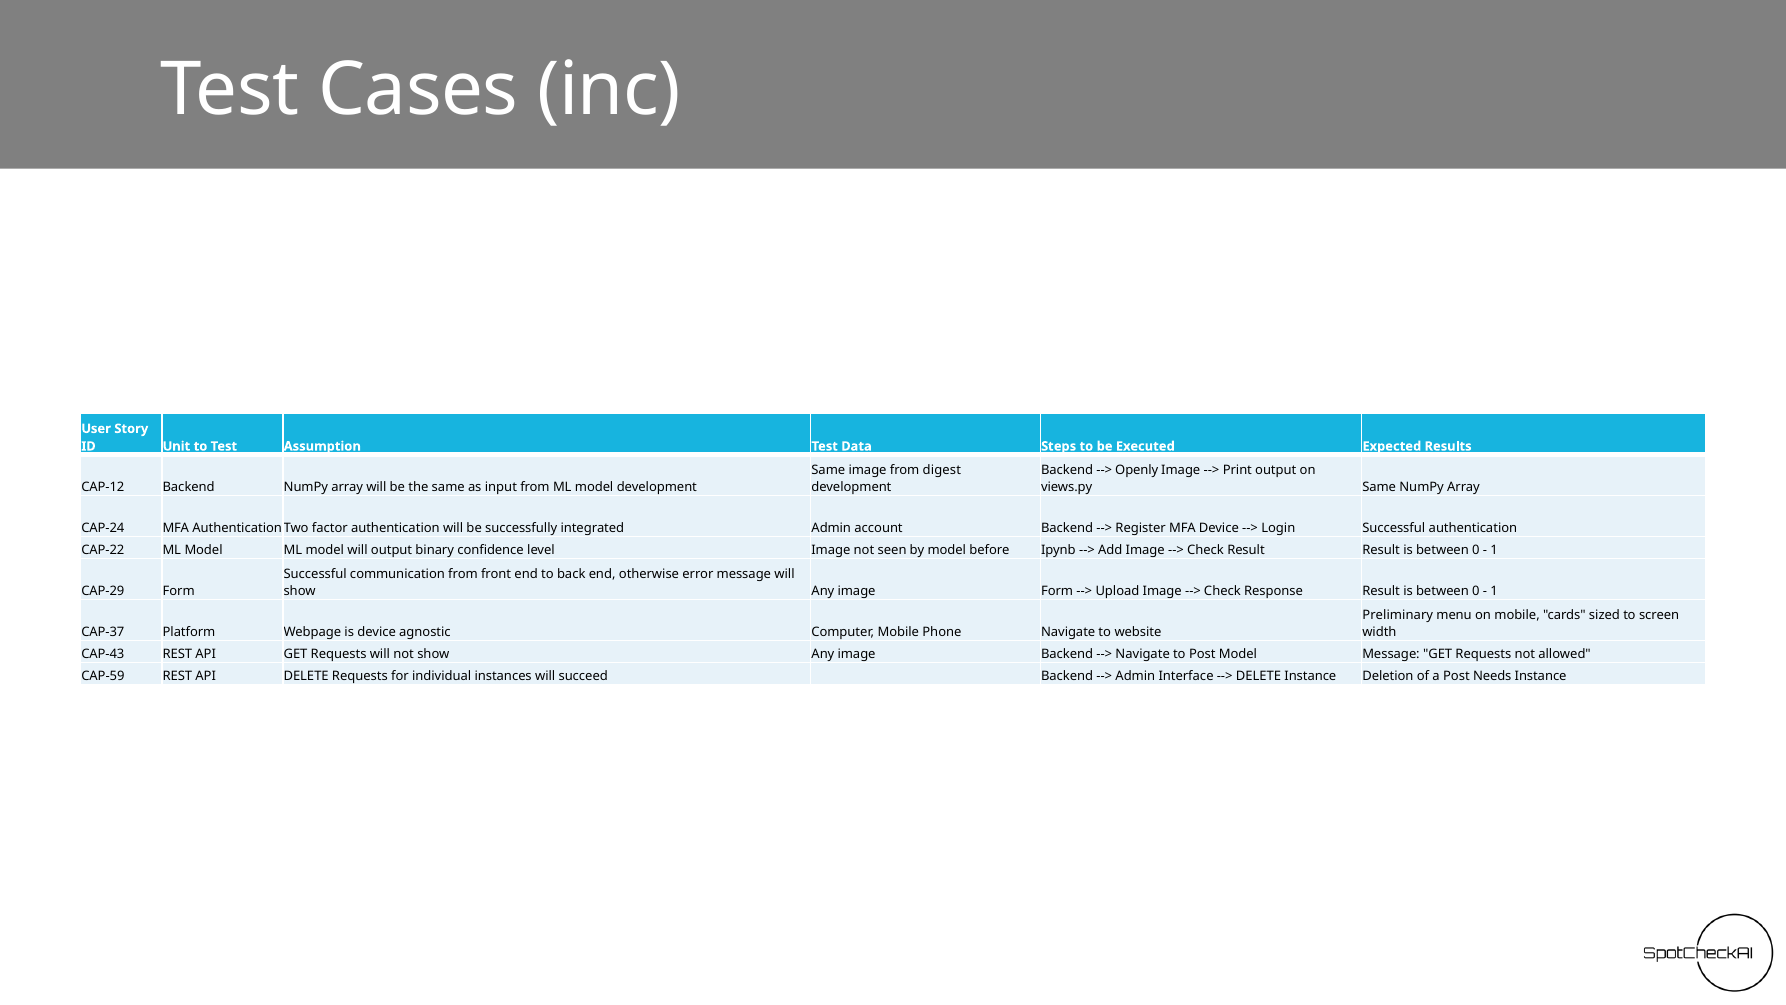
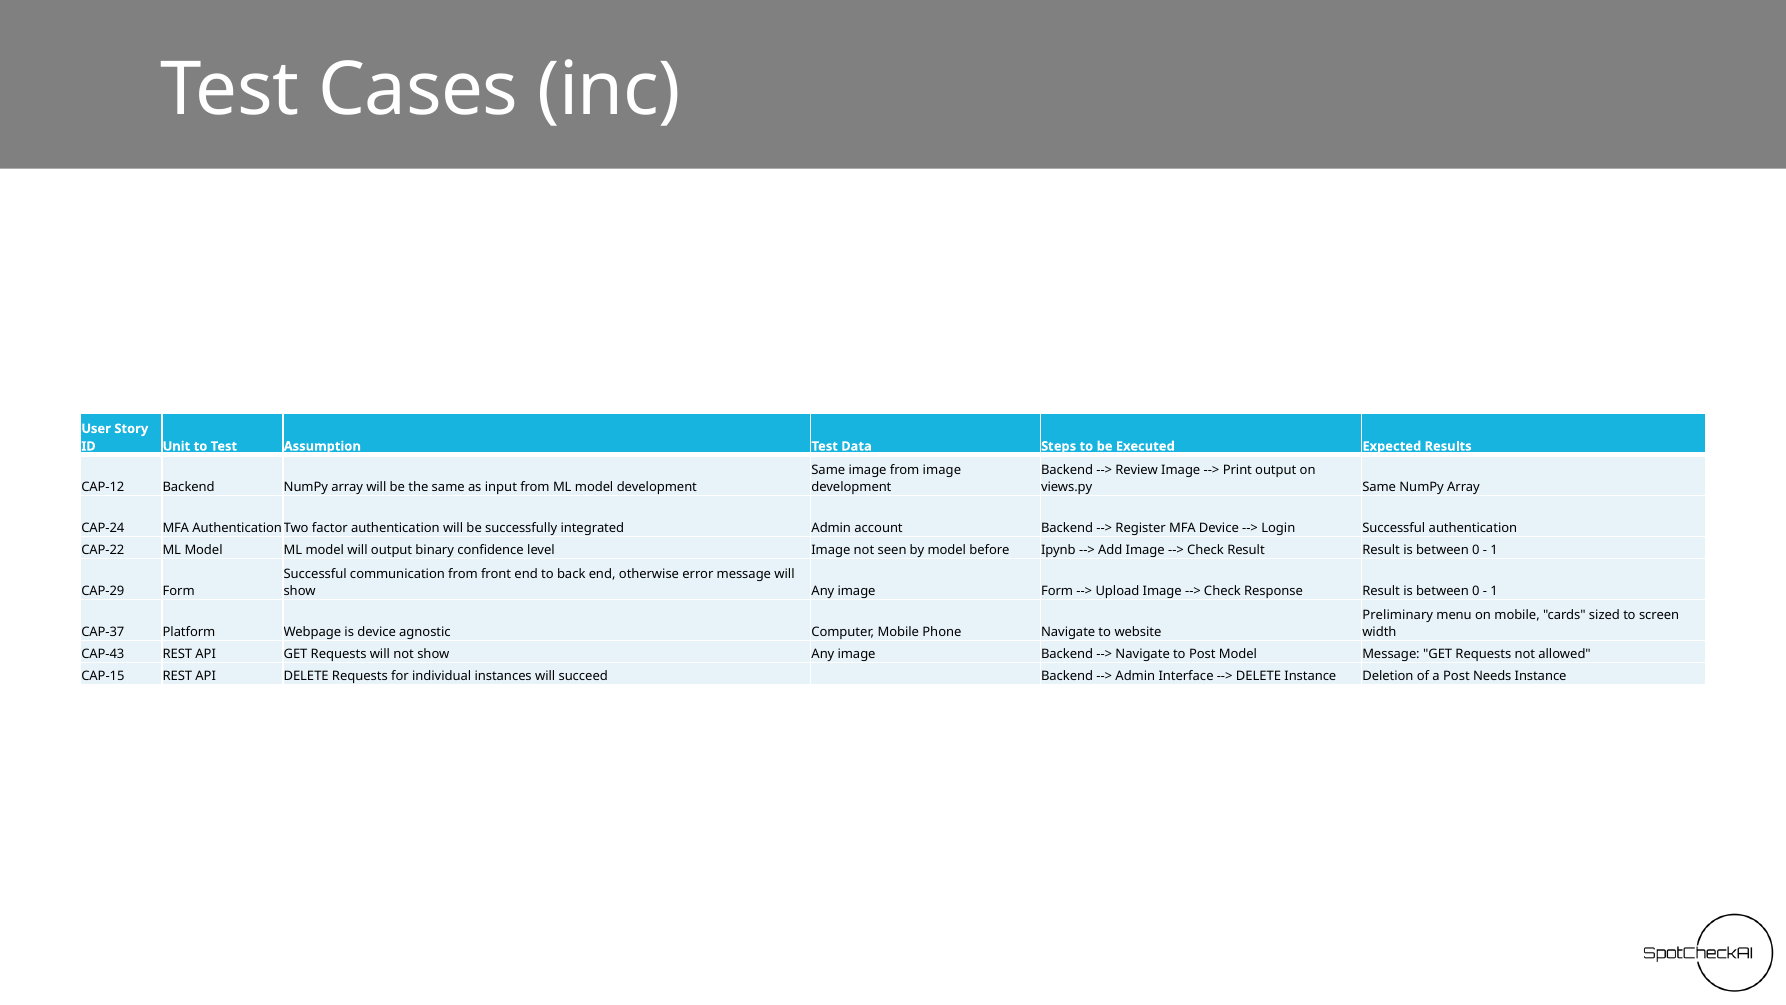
from digest: digest -> image (942, 470)
Openly: Openly -> Review (1137, 470)
CAP-59: CAP-59 -> CAP-15 (103, 676)
